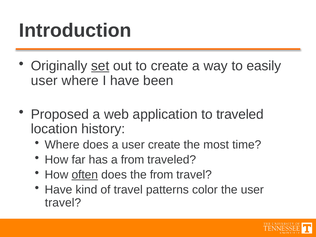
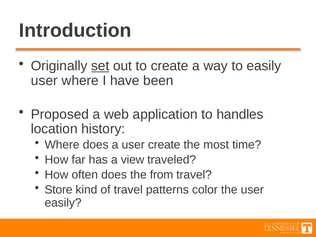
to traveled: traveled -> handles (240, 114)
a from: from -> view (133, 160)
often underline: present -> none (85, 175)
Have: Have -> Store (59, 190)
travel: travel -> easily (63, 203)
